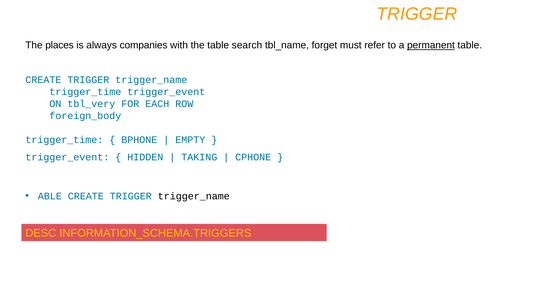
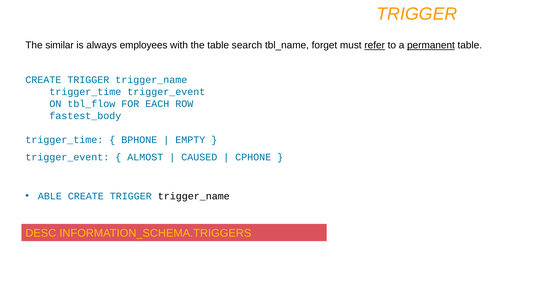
places: places -> similar (60, 45)
companies: companies -> employees (144, 45)
refer underline: none -> present (375, 45)
tbl_very: tbl_very -> tbl_flow (91, 104)
foreign_body: foreign_body -> fastest_body (85, 116)
HIDDEN: HIDDEN -> ALMOST (145, 157)
TAKING: TAKING -> CAUSED (199, 157)
